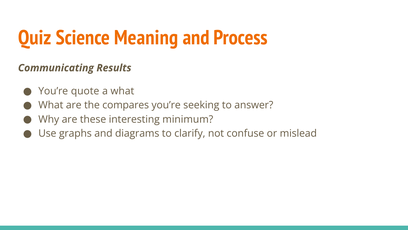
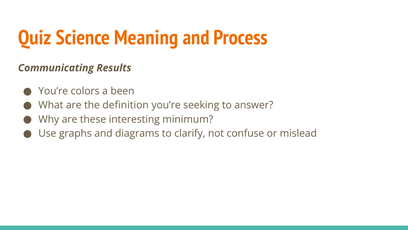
quote: quote -> colors (85, 91)
a what: what -> been (122, 91)
compares: compares -> definition (126, 105)
